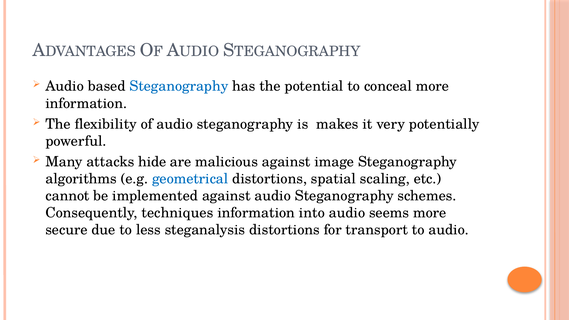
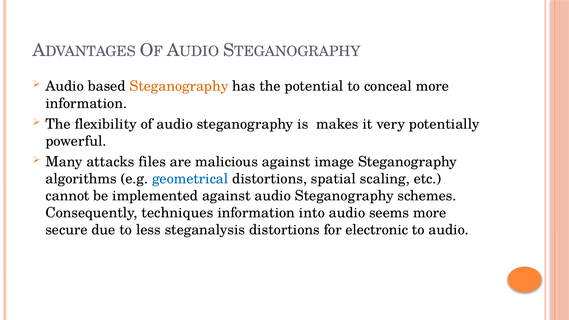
Steganography colour: blue -> orange (179, 86)
hide: hide -> files (152, 162)
transport: transport -> electronic (377, 230)
